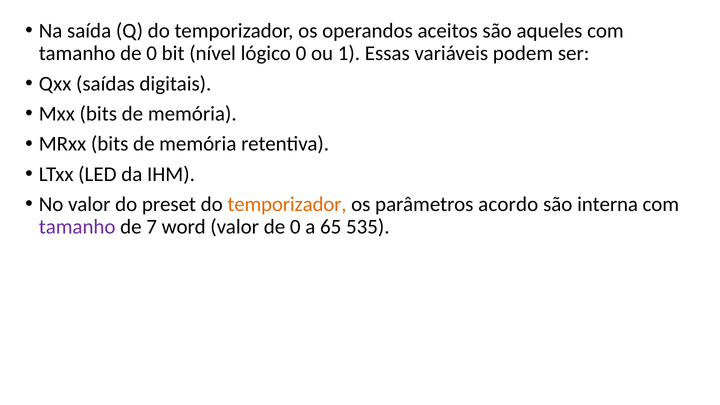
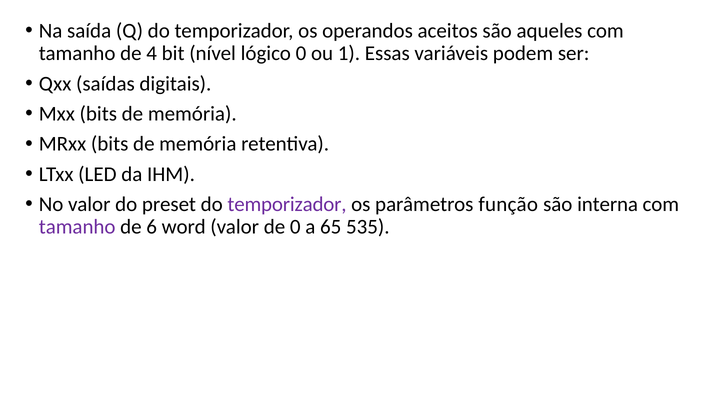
tamanho de 0: 0 -> 4 (152, 53)
temporizador colour: orange -> purple (287, 204)
acordo: acordo -> função (508, 204)
7: 7 -> 6 (152, 227)
